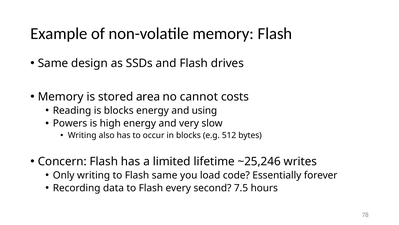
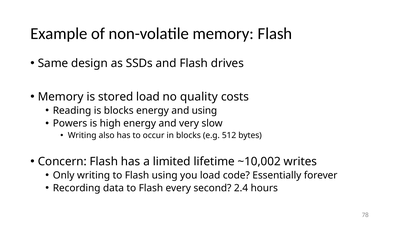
stored area: area -> load (148, 97)
cannot: cannot -> quality (199, 97)
~25,246: ~25,246 -> ~10,002 (259, 161)
Flash same: same -> using (165, 175)
7.5: 7.5 -> 2.4 (241, 188)
